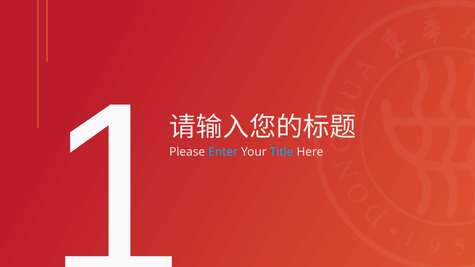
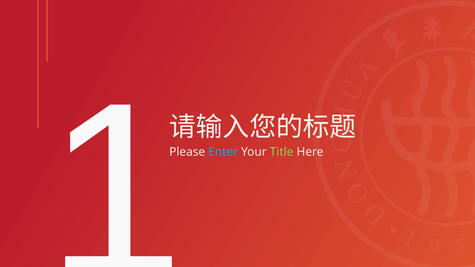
Title colour: light blue -> light green (282, 152)
